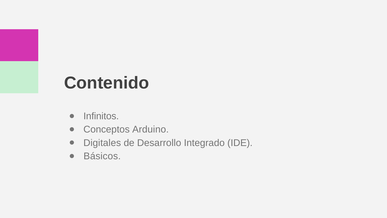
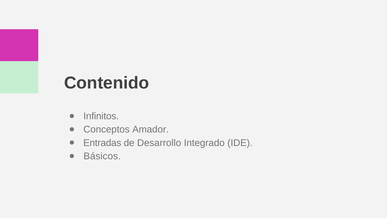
Arduino: Arduino -> Amador (151, 129)
Digitales: Digitales -> Entradas (102, 143)
